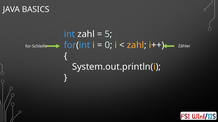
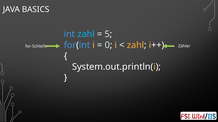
zahl colour: white -> light blue (86, 34)
